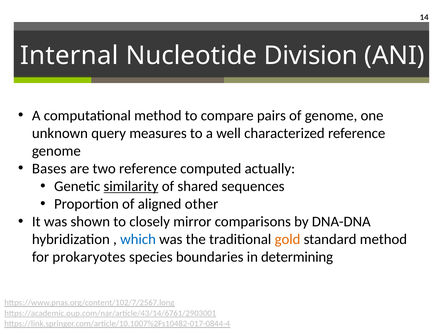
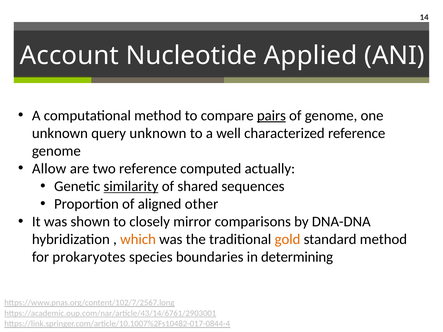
Internal: Internal -> Account (69, 56)
Division: Division -> Applied (311, 56)
pairs underline: none -> present (271, 116)
query measures: measures -> unknown (158, 133)
Bases: Bases -> Allow (49, 169)
which colour: blue -> orange (138, 240)
